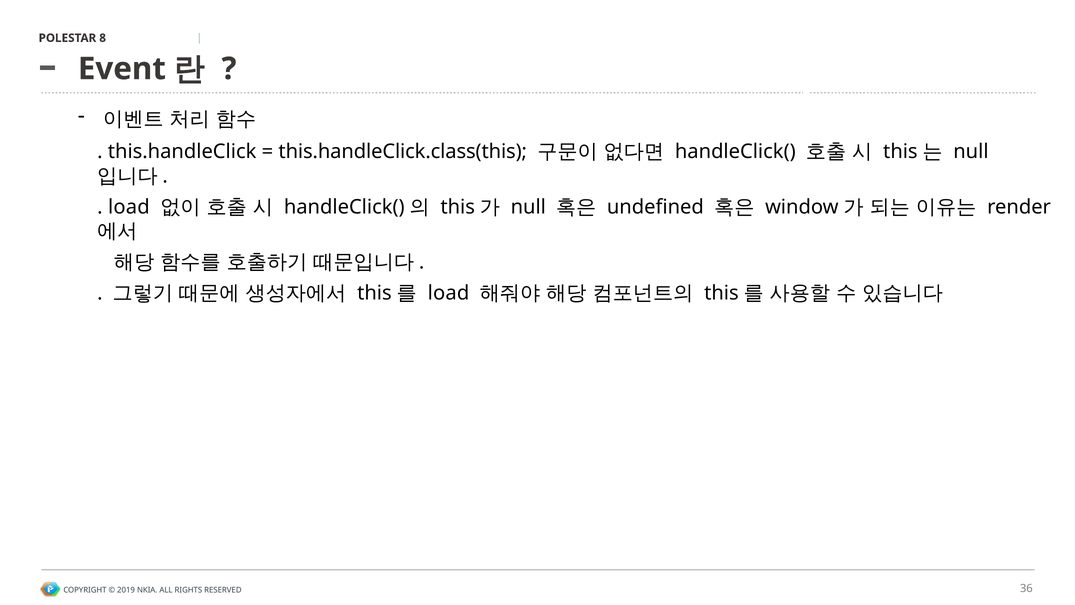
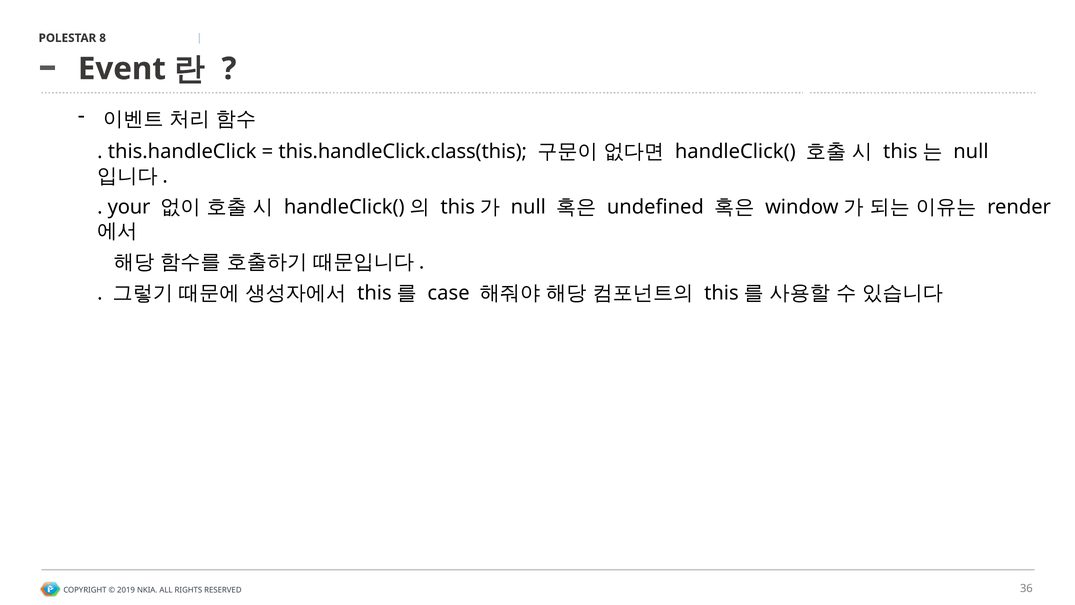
load: load -> your (129, 207)
load: load -> case (449, 293)
